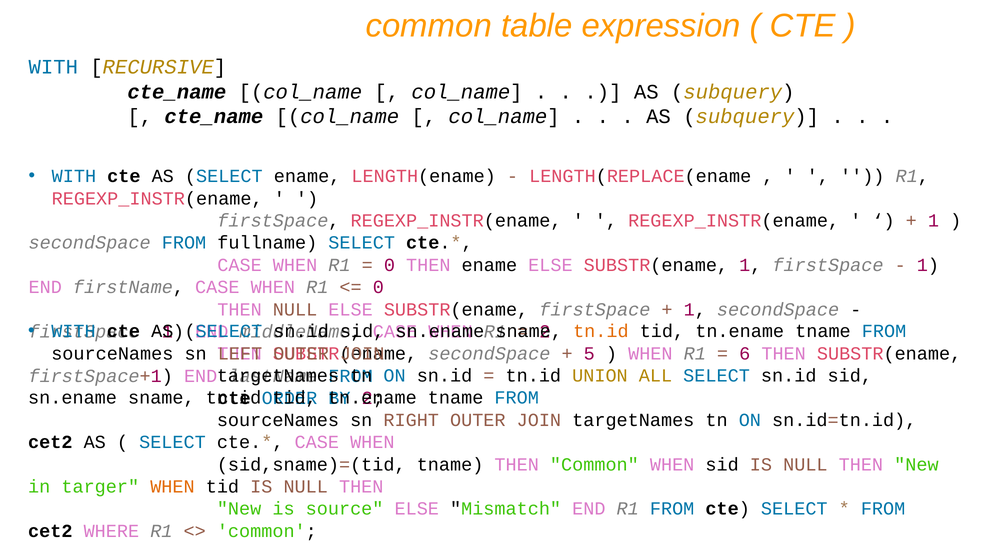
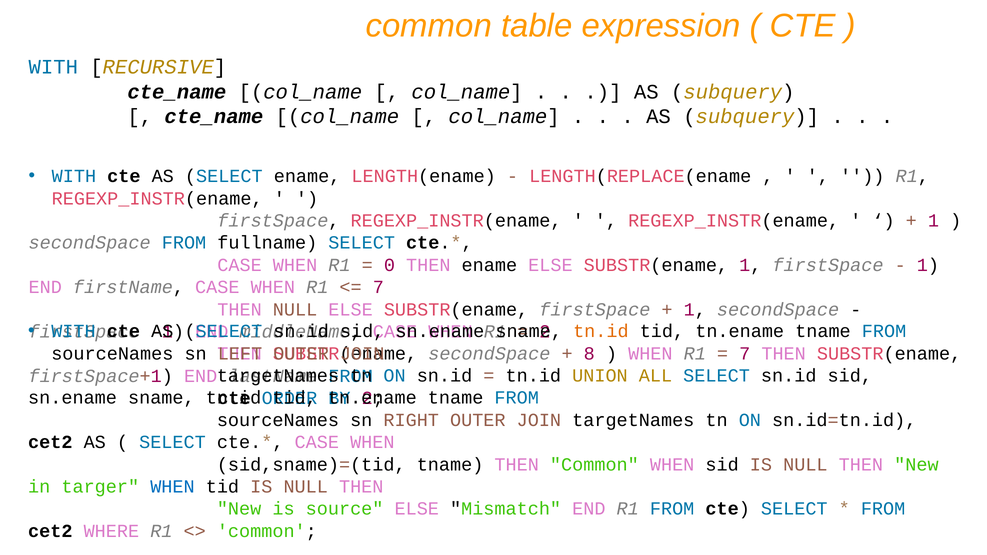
0: 0 -> 7 (378, 287)
5: 5 -> 8 (589, 354)
6: 6 -> 7 (745, 354)
WHEN colour: orange -> blue (172, 487)
